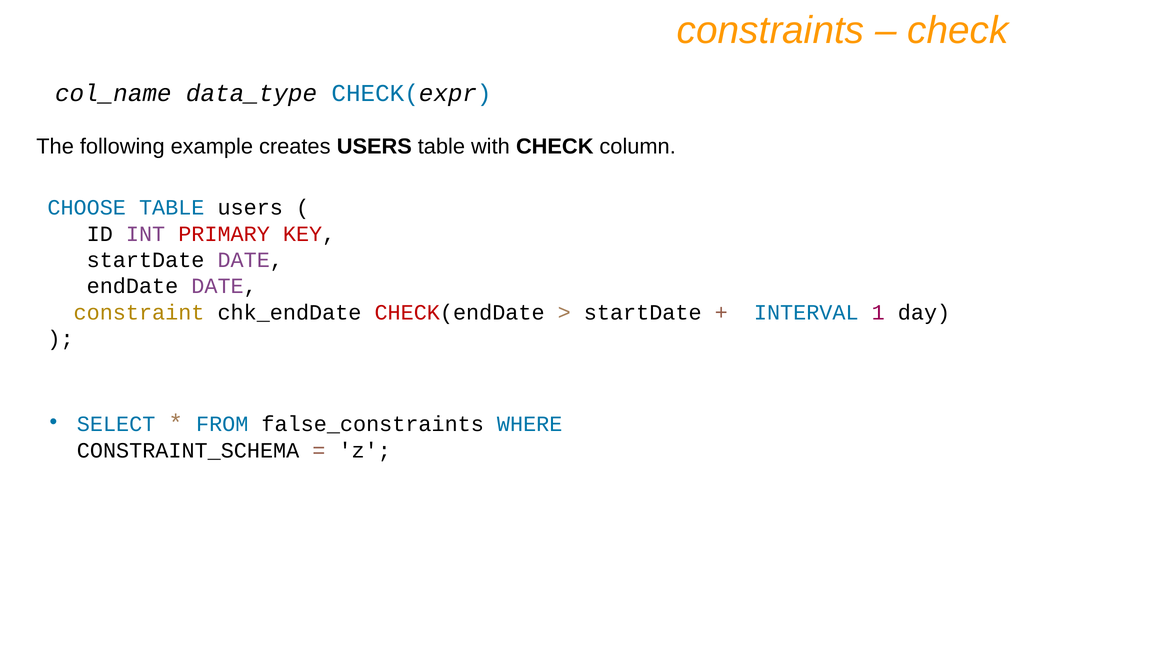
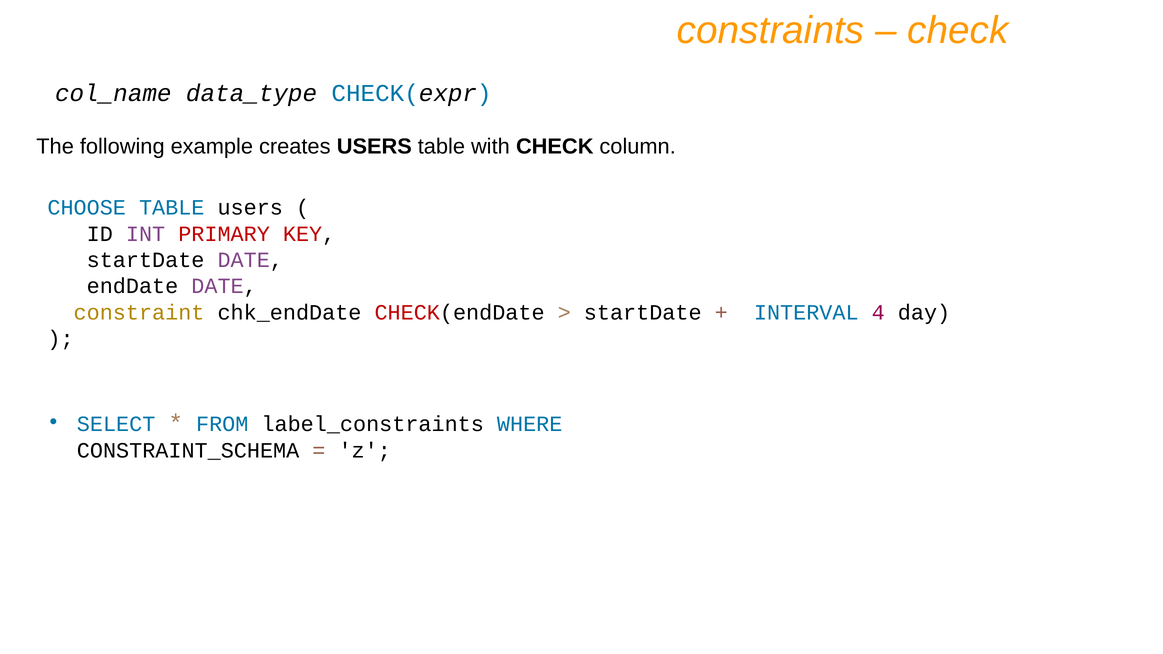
1: 1 -> 4 (878, 312)
false_constraints: false_constraints -> label_constraints (373, 424)
